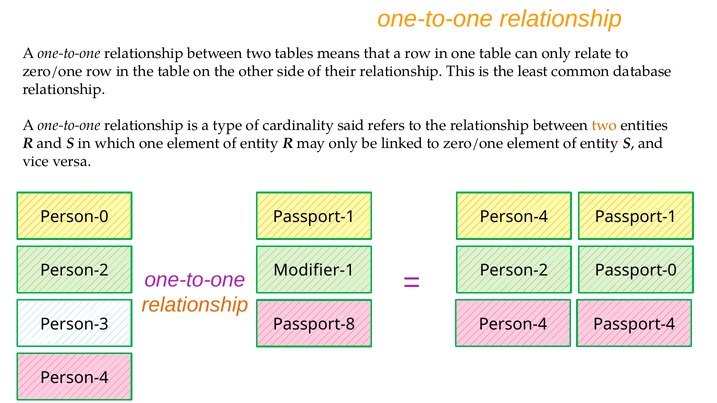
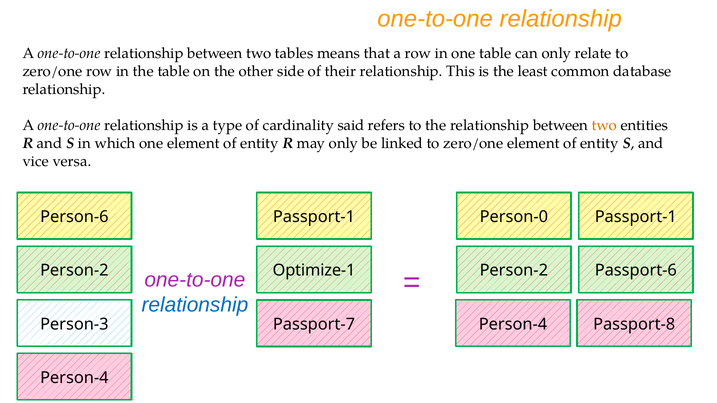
Person-0: Person-0 -> Person-6 (74, 217)
Passport-1 Person-4: Person-4 -> Person-0 (514, 217)
Modifier-1: Modifier-1 -> Optimize-1 (314, 271)
Passport-0: Passport-0 -> Passport-6 (636, 271)
relationship colour: orange -> blue (195, 305)
Passport-8: Passport-8 -> Passport-7 (314, 325)
Passport-4: Passport-4 -> Passport-8 (634, 324)
